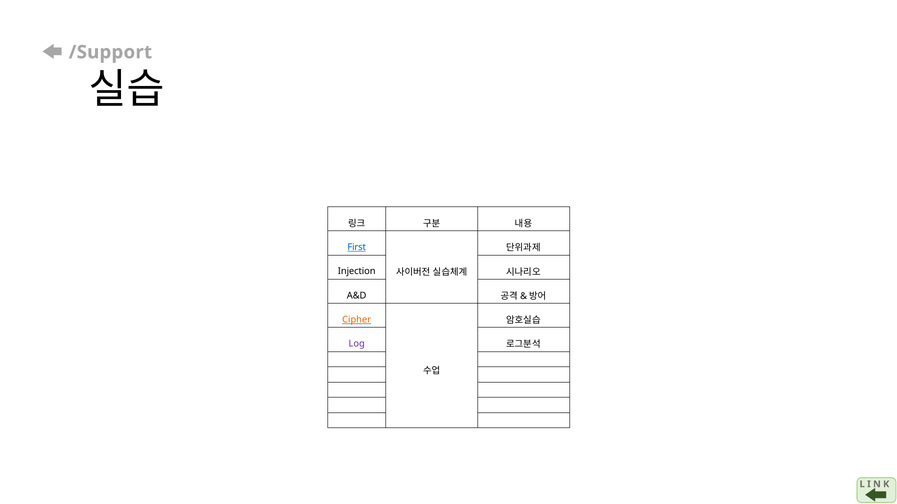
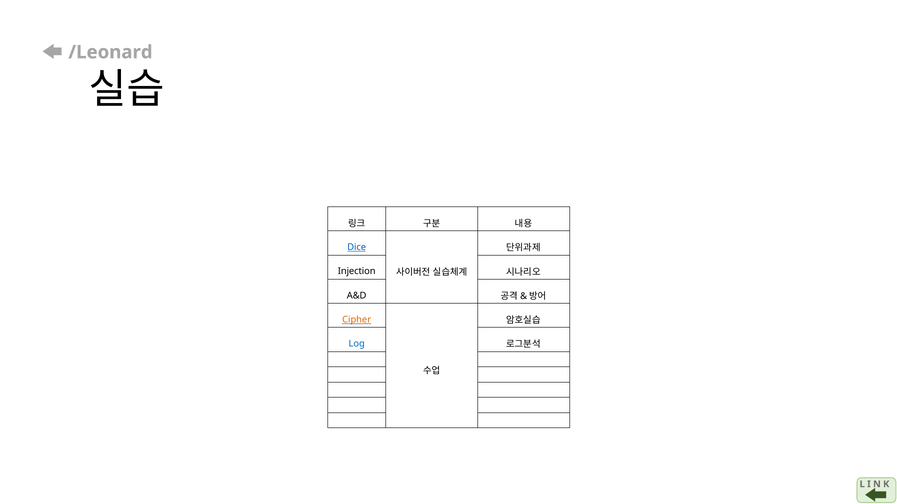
/Support: /Support -> /Leonard (110, 52)
First: First -> Dice (357, 248)
Log colour: purple -> blue (357, 344)
